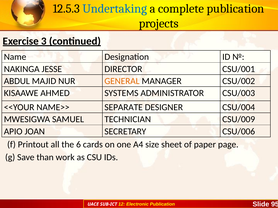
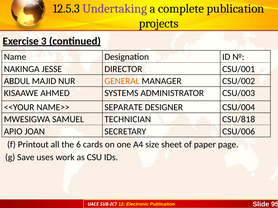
Undertaking colour: blue -> purple (115, 9)
CSU/009: CSU/009 -> CSU/818 (239, 120)
than: than -> uses (45, 158)
